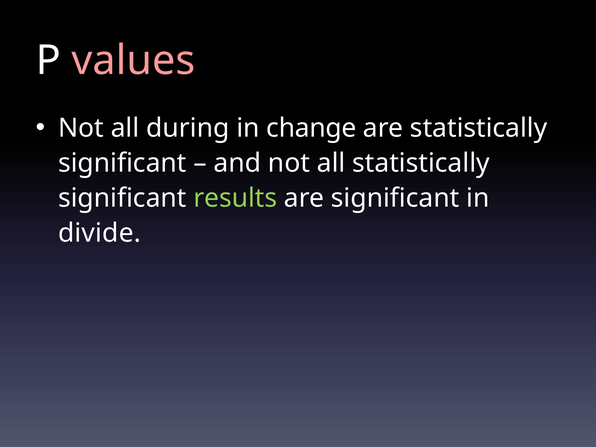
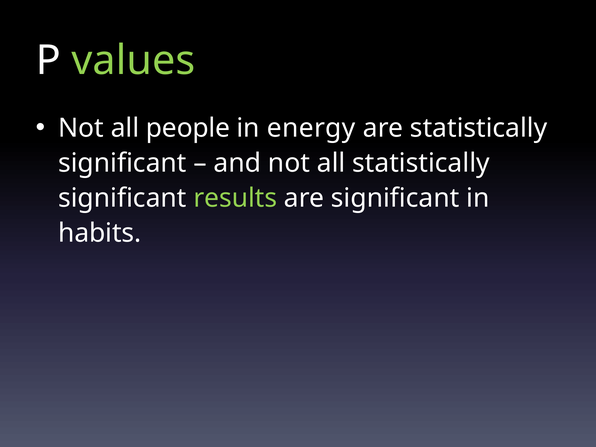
values colour: pink -> light green (133, 61)
during: during -> people (188, 128)
change: change -> energy (311, 128)
divide: divide -> habits (100, 233)
